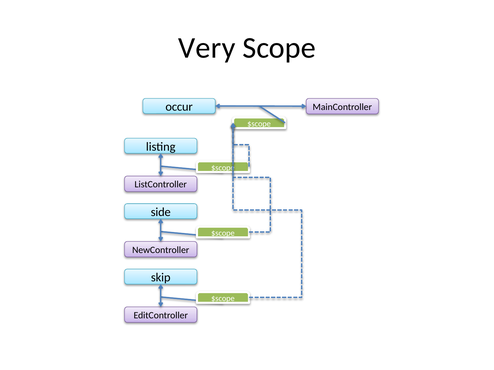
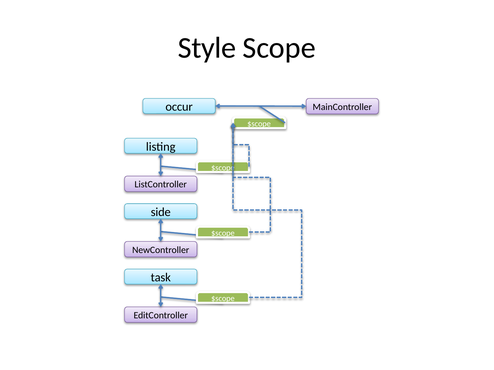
Very: Very -> Style (207, 48)
skip: skip -> task (161, 278)
